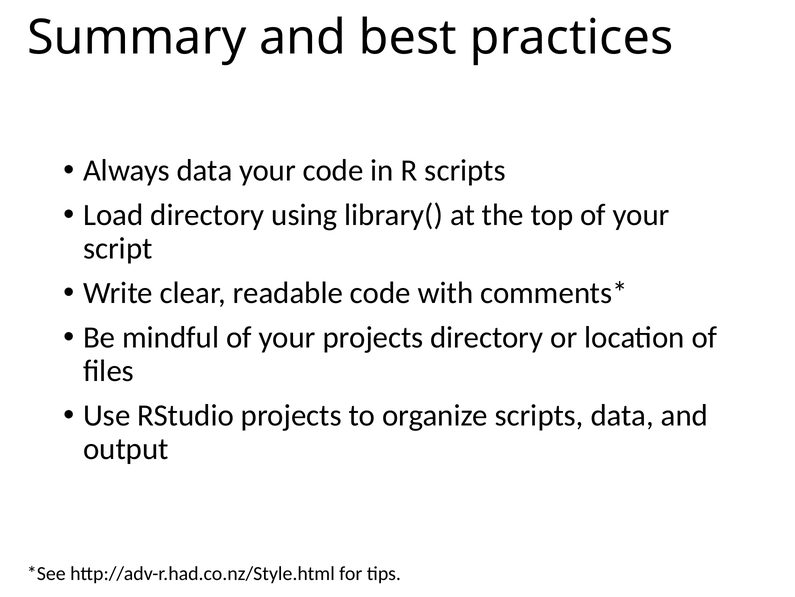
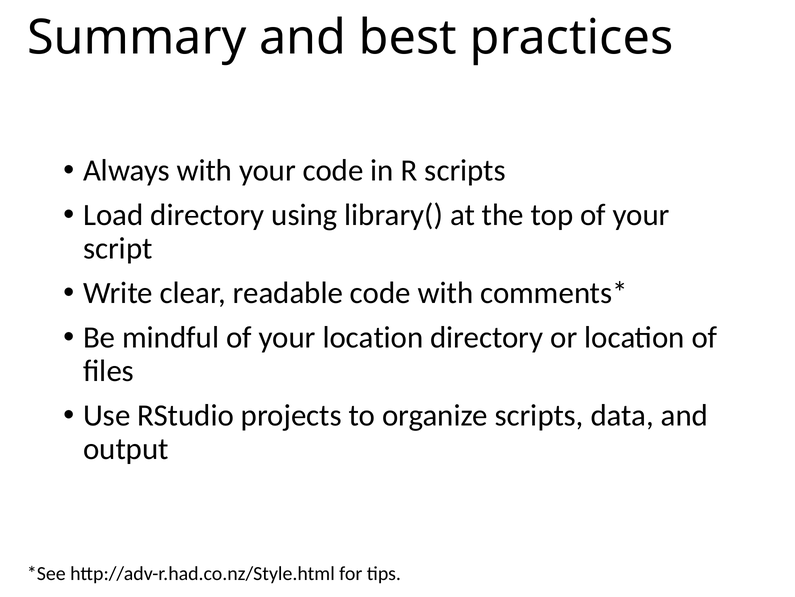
Always data: data -> with (204, 170)
your projects: projects -> location (373, 337)
